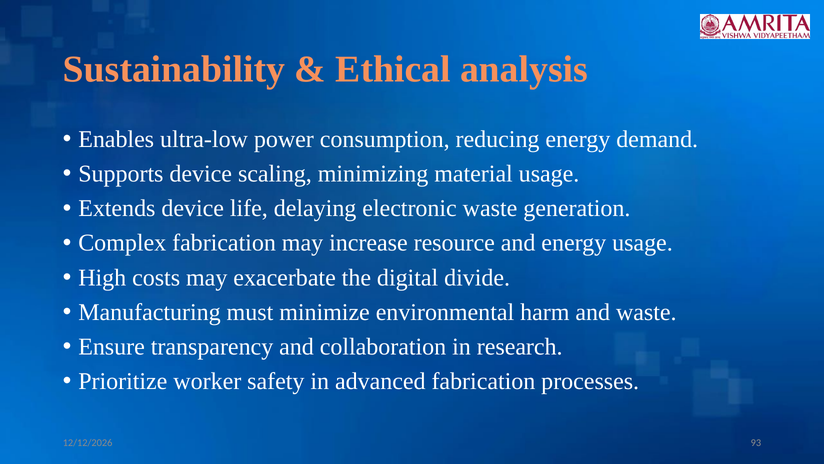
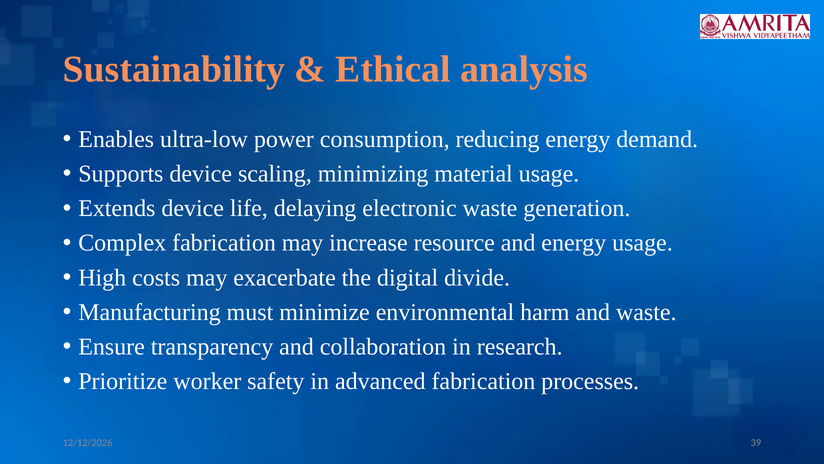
93: 93 -> 39 (756, 443)
